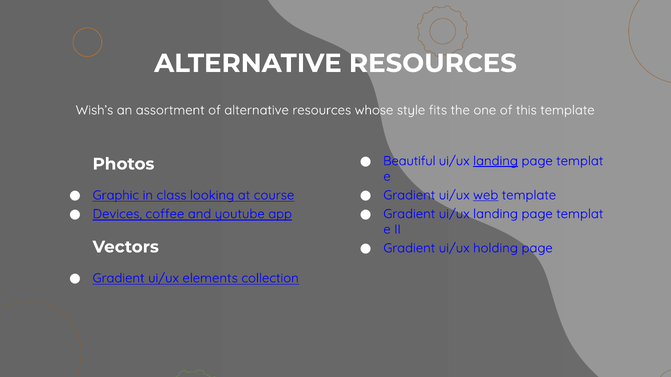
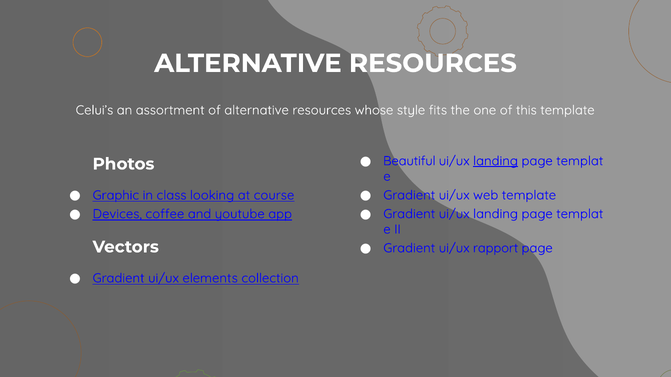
Wish’s: Wish’s -> Celui’s (94, 110)
web underline: present -> none (486, 195)
holding: holding -> rapport (496, 248)
